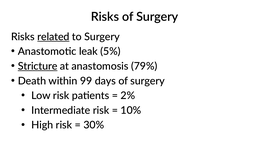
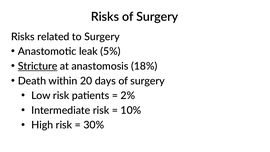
related underline: present -> none (53, 37)
79%: 79% -> 18% (144, 66)
99: 99 -> 20 (86, 81)
